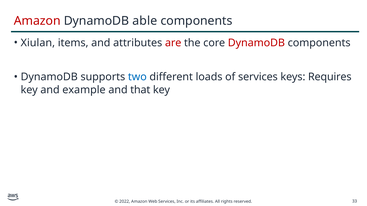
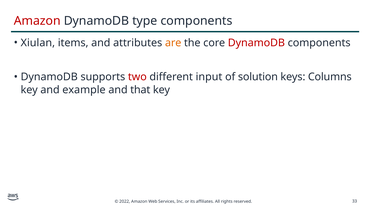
able: able -> type (145, 21)
are colour: red -> orange (173, 43)
two colour: blue -> red (137, 77)
loads: loads -> input (209, 77)
of services: services -> solution (258, 77)
Requires: Requires -> Columns (330, 77)
